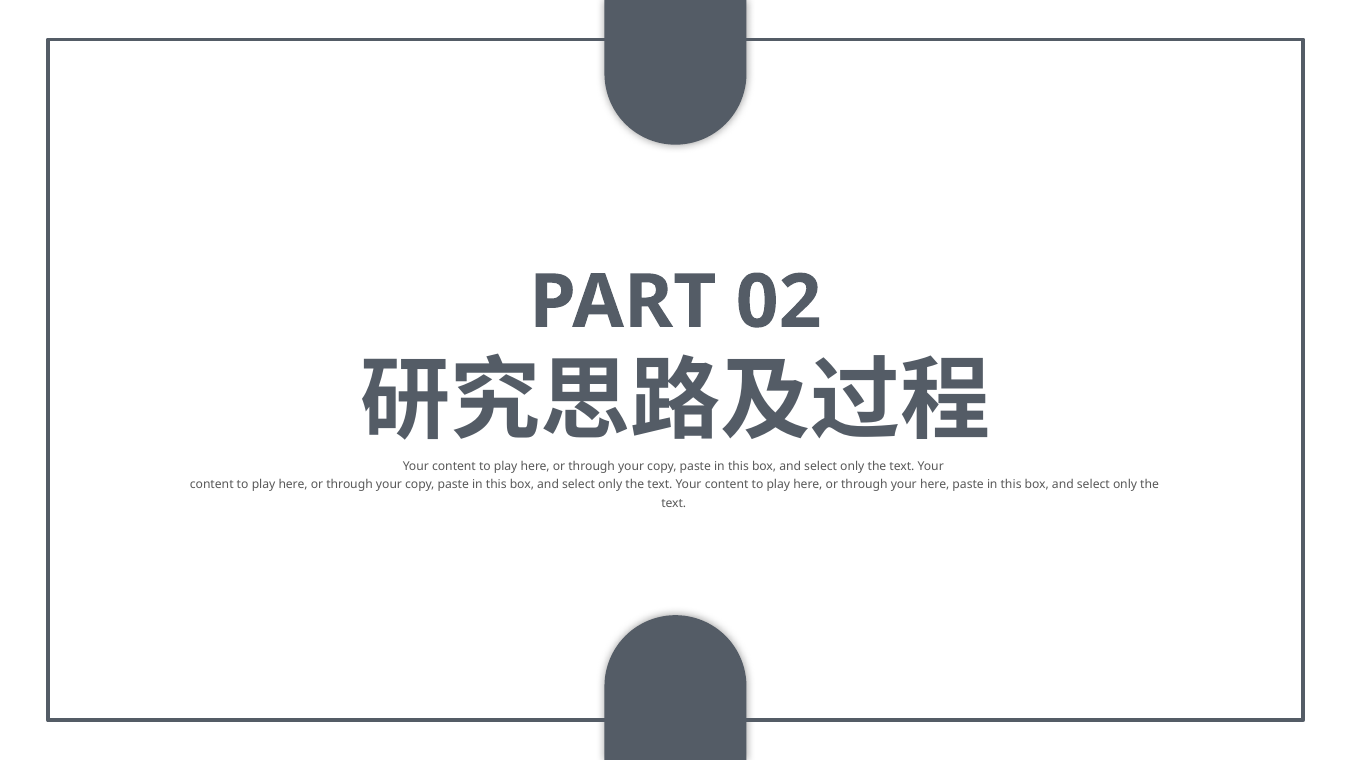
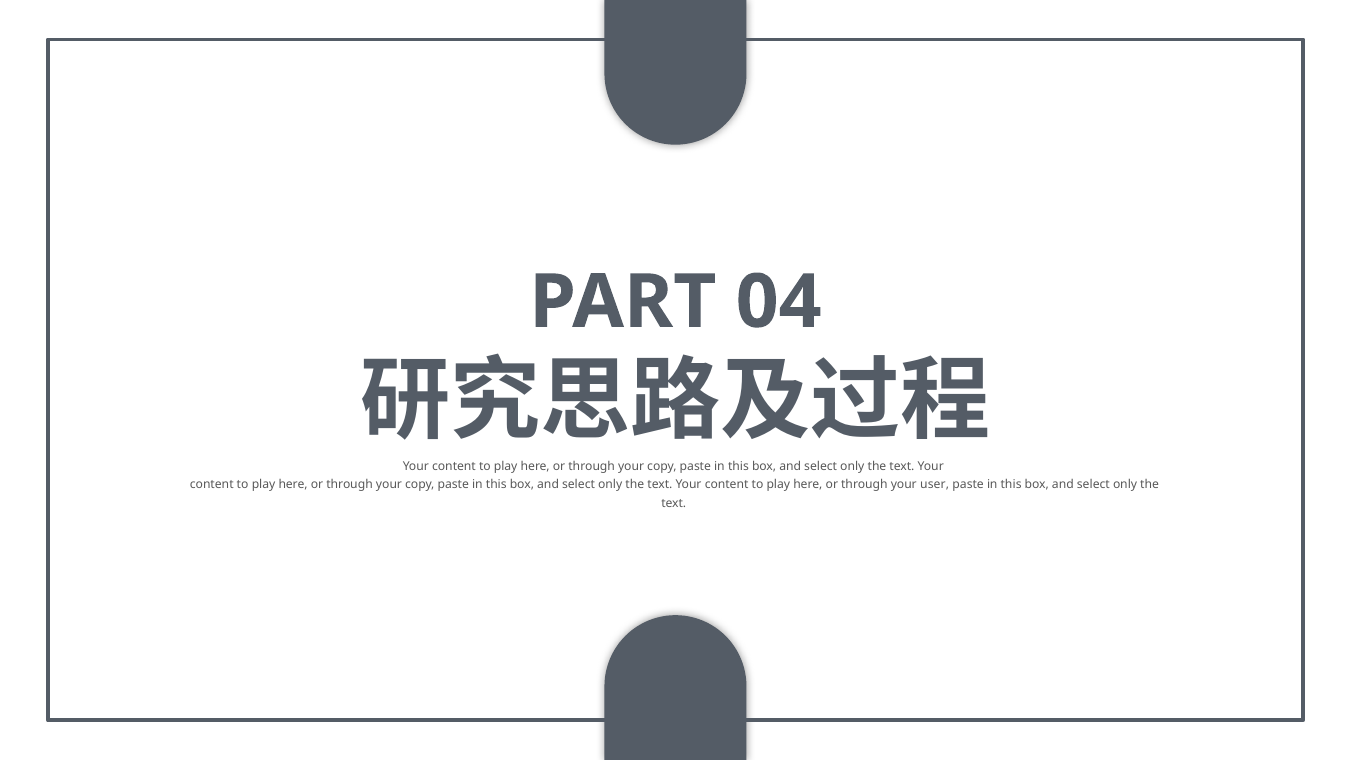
02: 02 -> 04 (779, 302)
your here: here -> user (935, 485)
